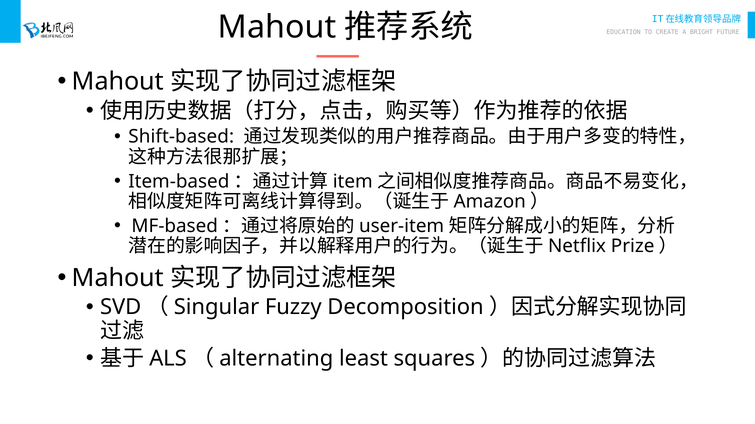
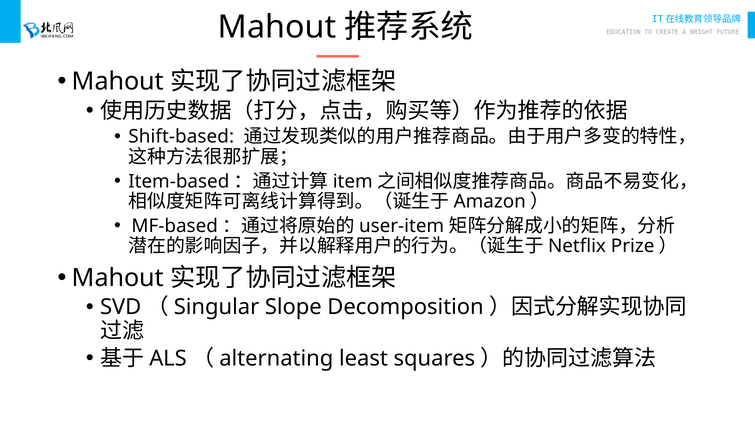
Fuzzy: Fuzzy -> Slope (293, 308)
